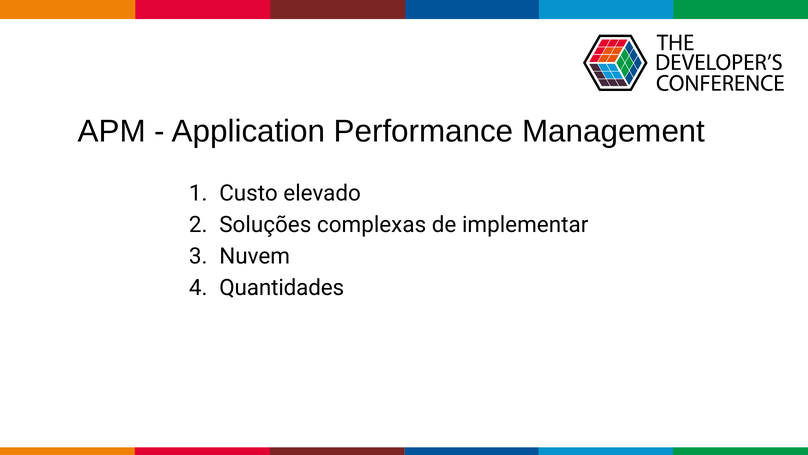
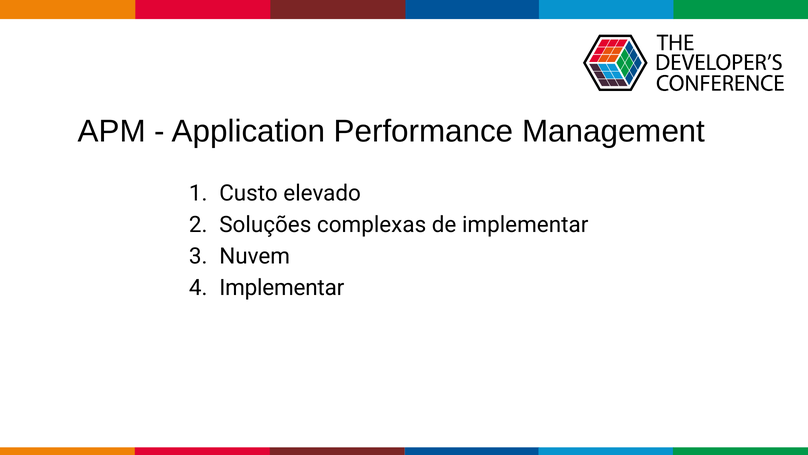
Quantidades: Quantidades -> Implementar (282, 287)
